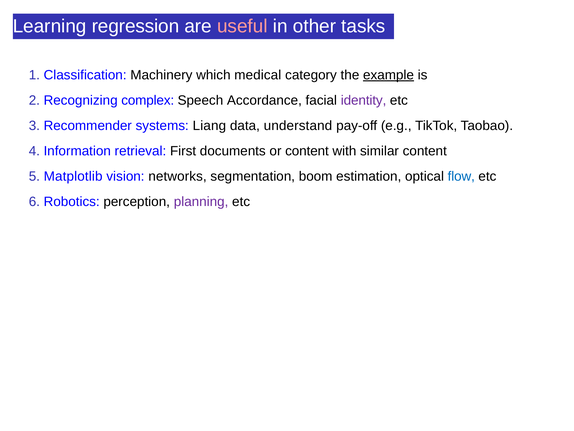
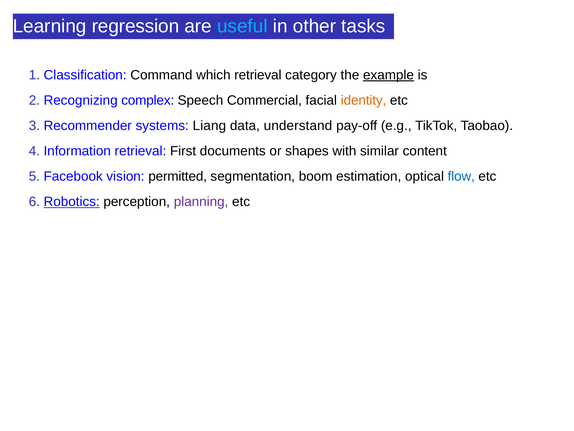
useful colour: pink -> light blue (242, 26)
Machinery: Machinery -> Command (161, 75)
which medical: medical -> retrieval (258, 75)
Accordance: Accordance -> Commercial (264, 100)
identity colour: purple -> orange (364, 100)
or content: content -> shapes (307, 151)
Matplotlib: Matplotlib -> Facebook (73, 176)
networks: networks -> permitted (178, 176)
Robotics underline: none -> present (72, 202)
